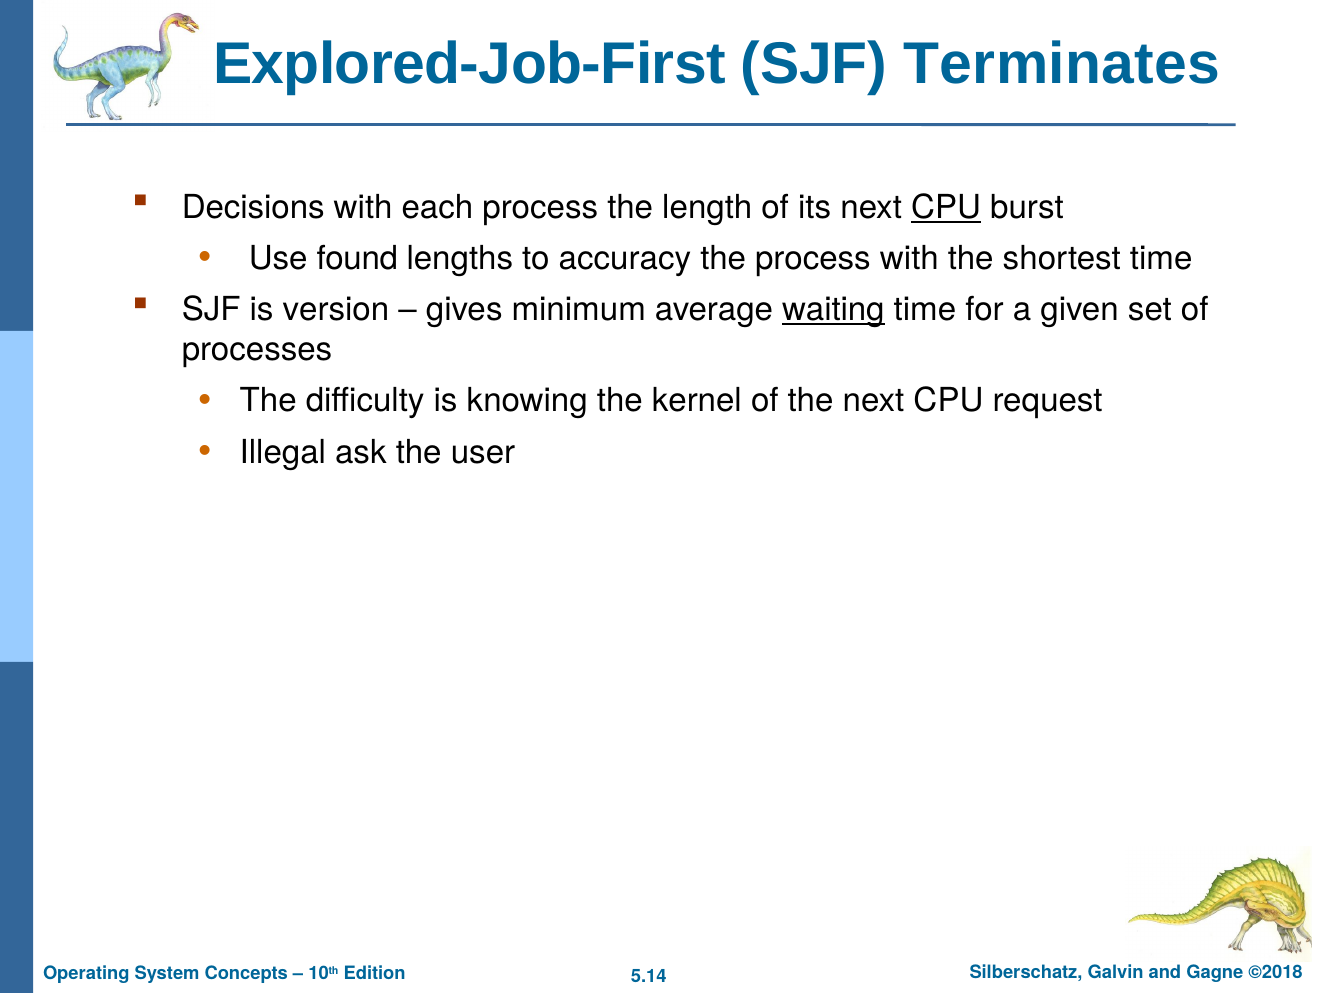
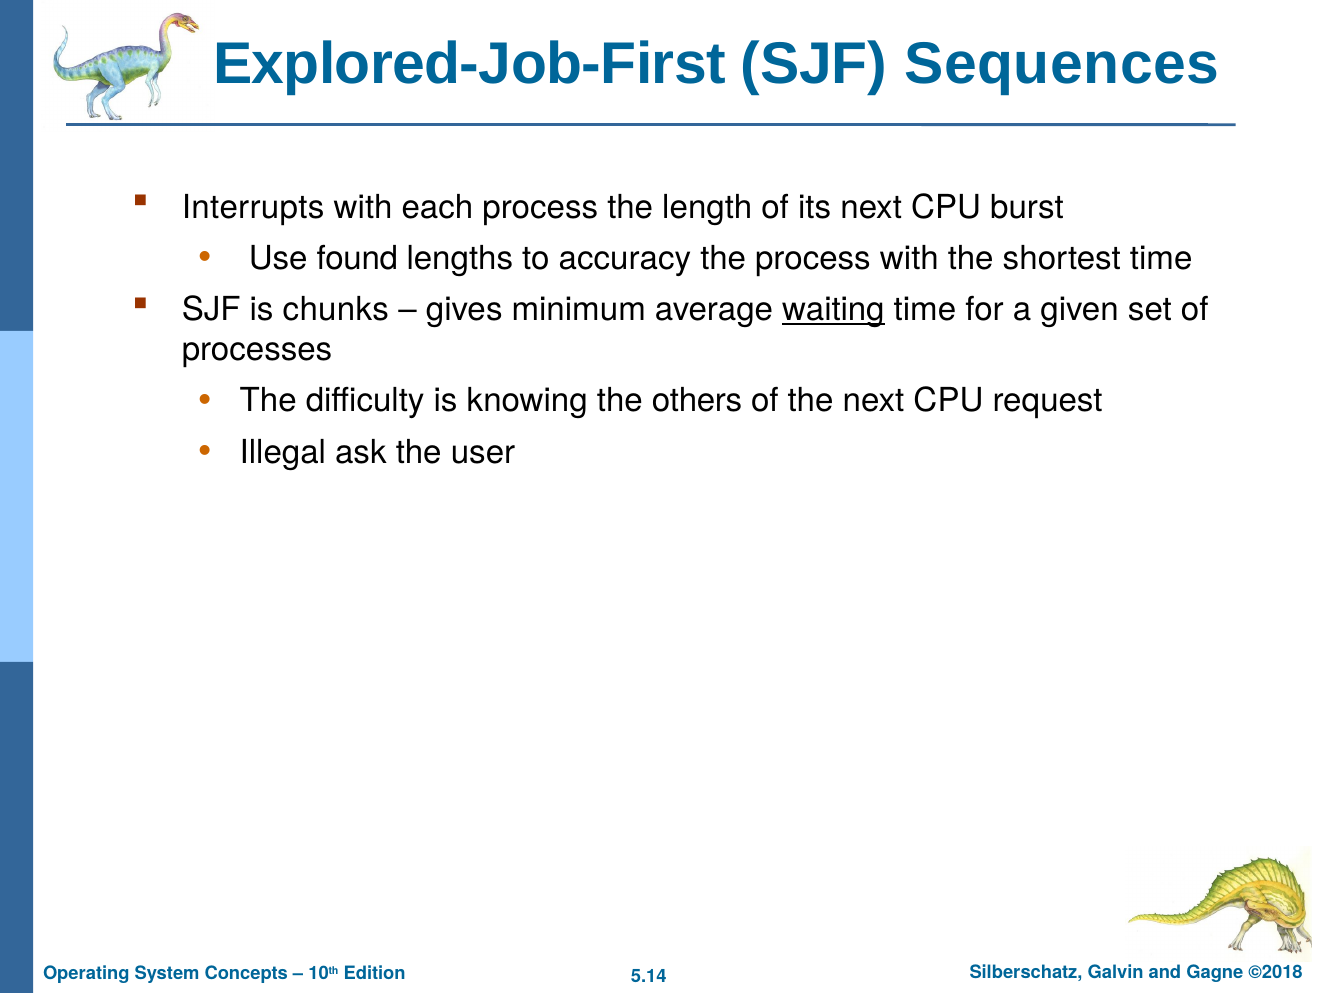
Terminates: Terminates -> Sequences (1062, 64)
Decisions: Decisions -> Interrupts (253, 207)
CPU underline: present -> none (946, 207)
version: version -> chunks (336, 310)
kernel: kernel -> others (697, 401)
